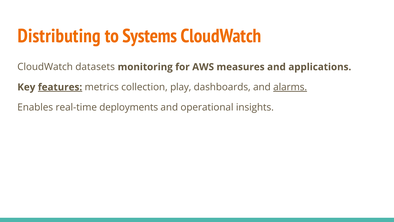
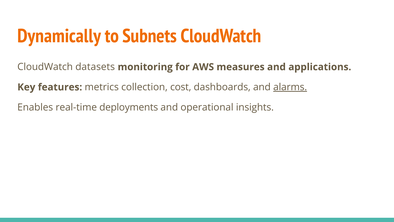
Distributing: Distributing -> Dynamically (59, 36)
Systems: Systems -> Subnets (150, 36)
features underline: present -> none (60, 87)
play: play -> cost (181, 87)
